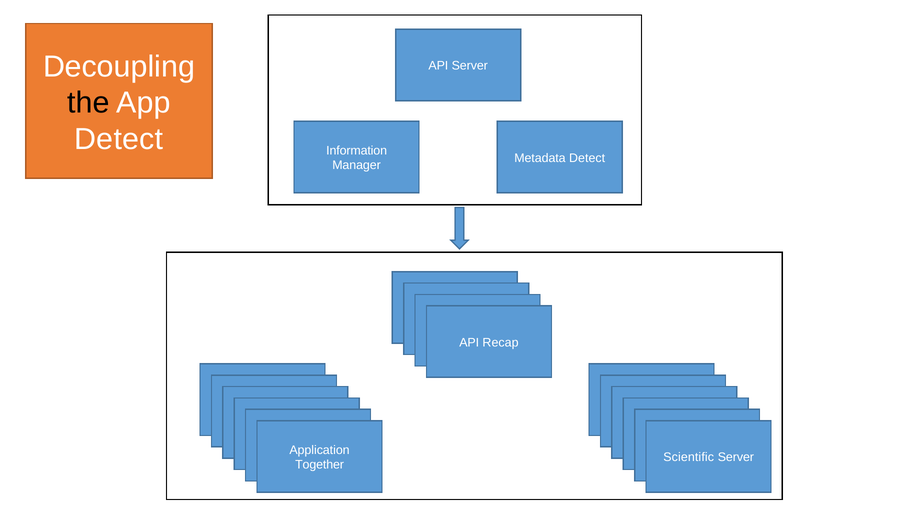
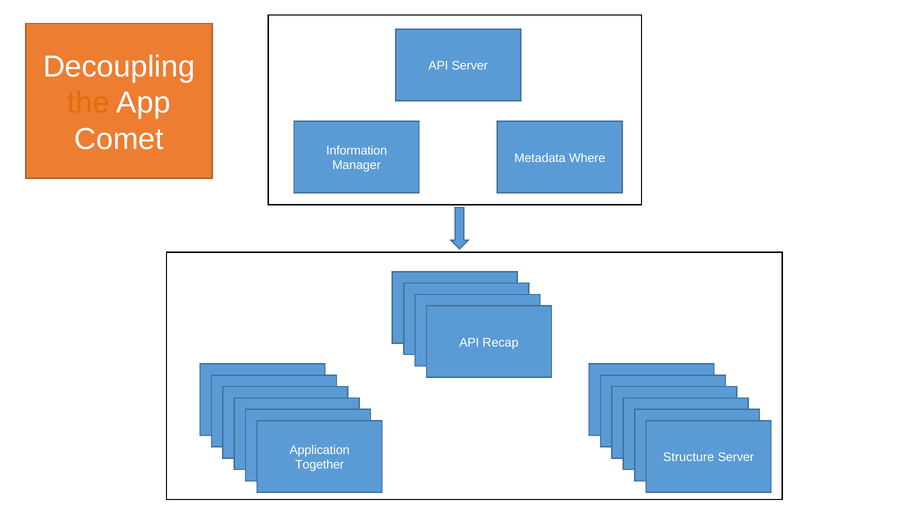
the colour: black -> orange (89, 103)
Detect: Detect -> Comet (119, 139)
Metadata Detect: Detect -> Where (587, 158)
Scientific: Scientific -> Structure (689, 458)
